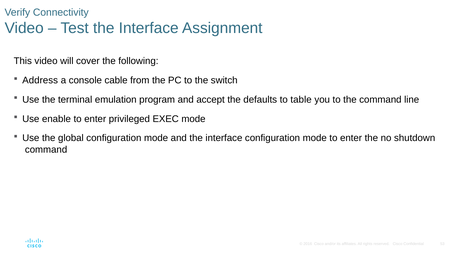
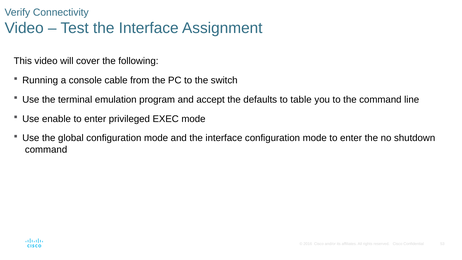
Address: Address -> Running (40, 80)
